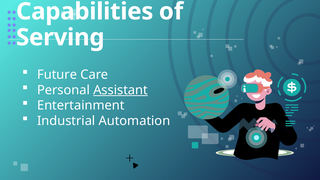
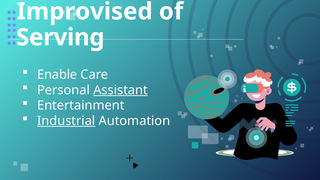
Capabilities: Capabilities -> Improvised (85, 12)
Future: Future -> Enable (57, 75)
Industrial underline: none -> present (66, 121)
